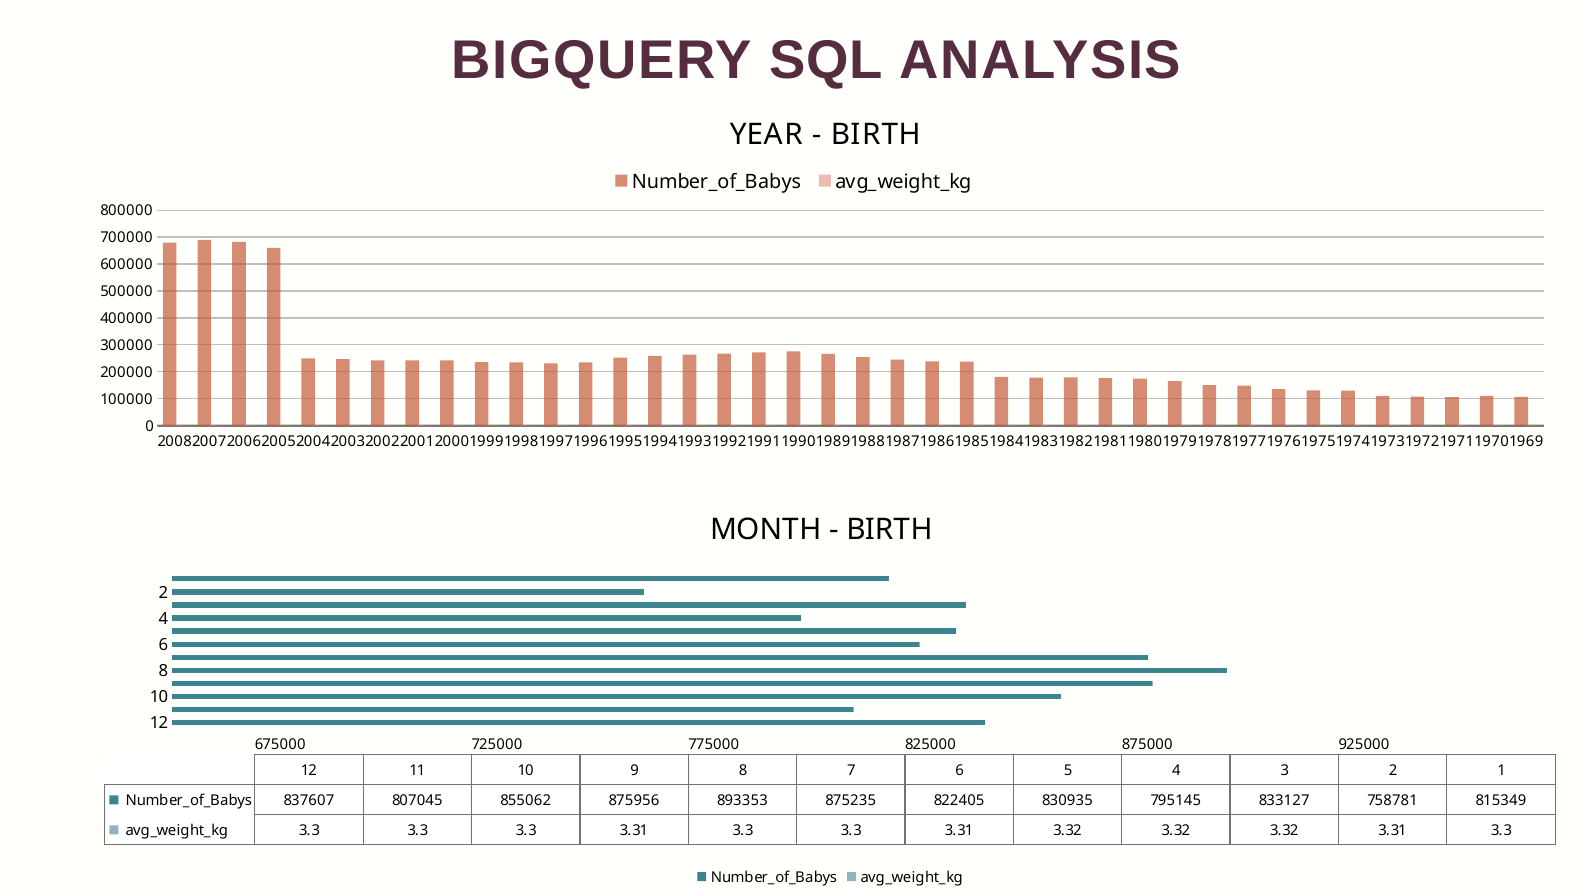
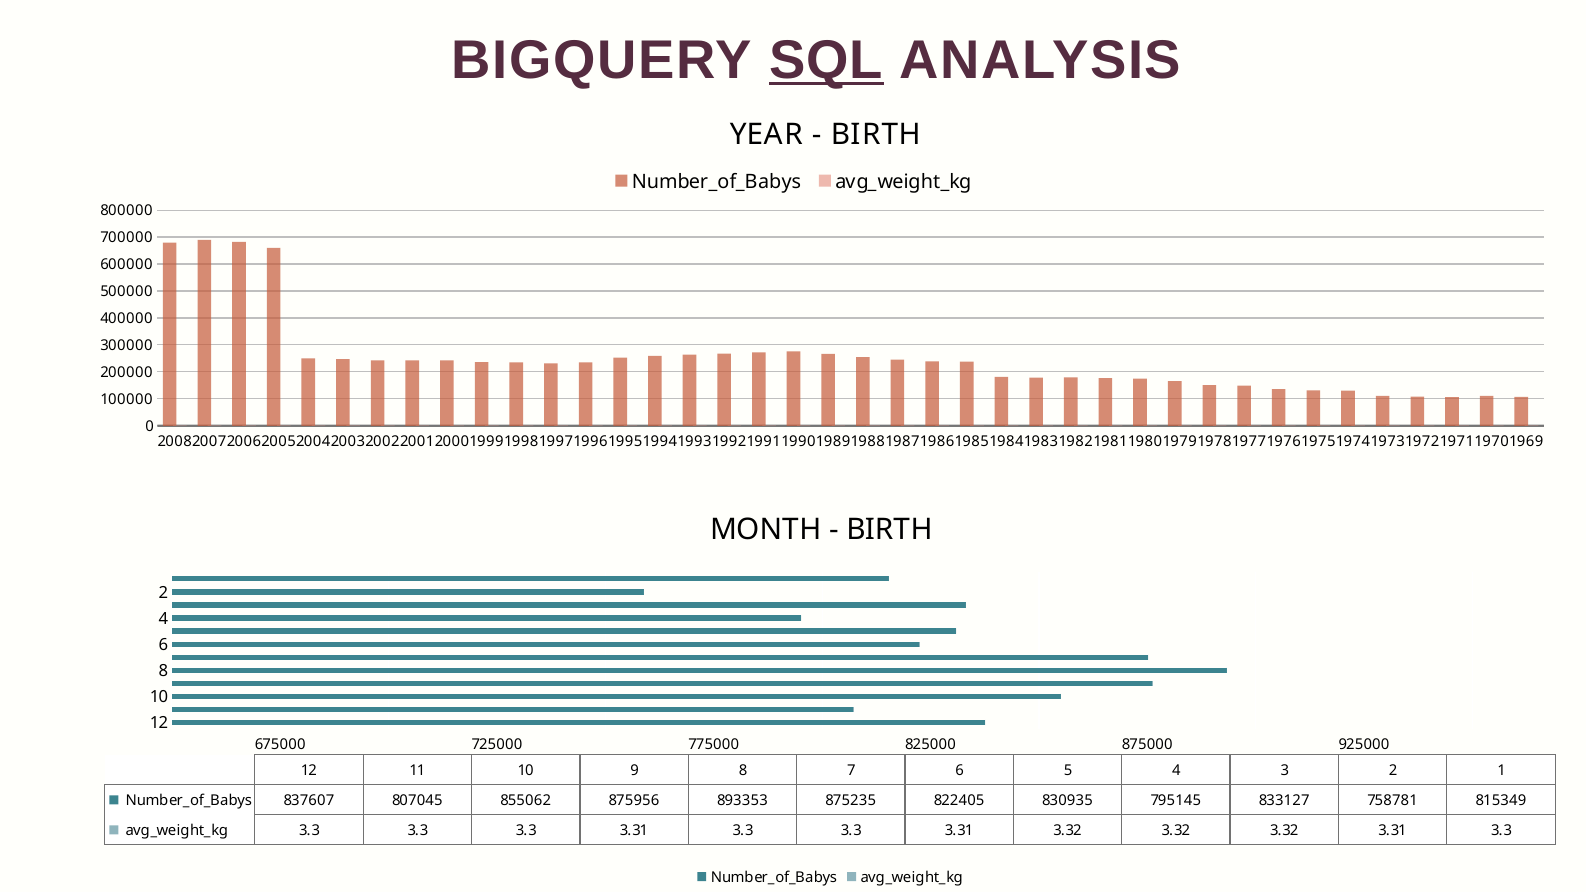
SQL underline: none -> present (826, 60)
